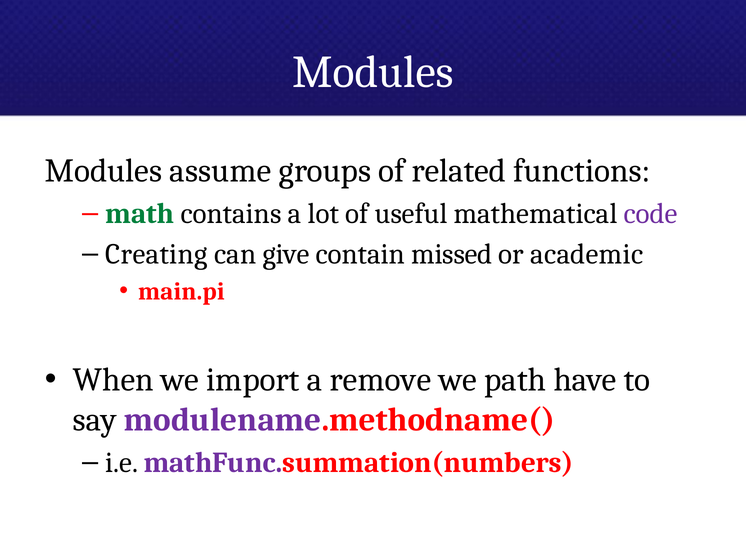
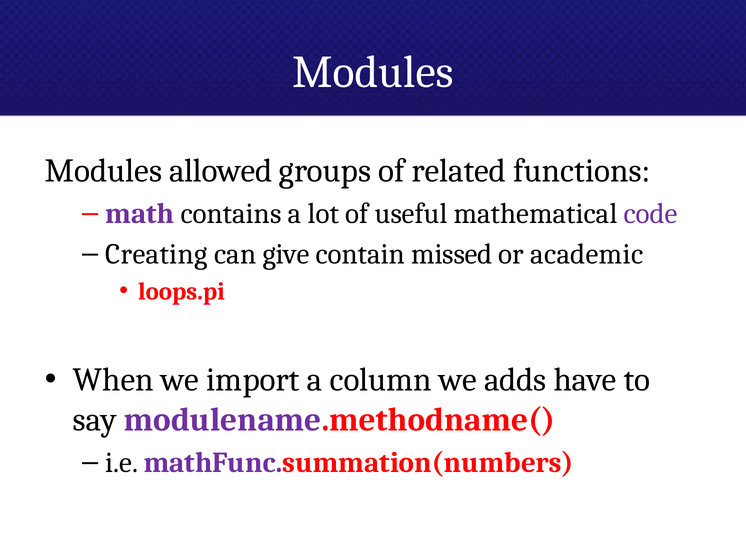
assume: assume -> allowed (221, 171)
math colour: green -> purple (140, 214)
main.pi: main.pi -> loops.pi (181, 291)
remove: remove -> column (381, 380)
path: path -> adds (515, 380)
